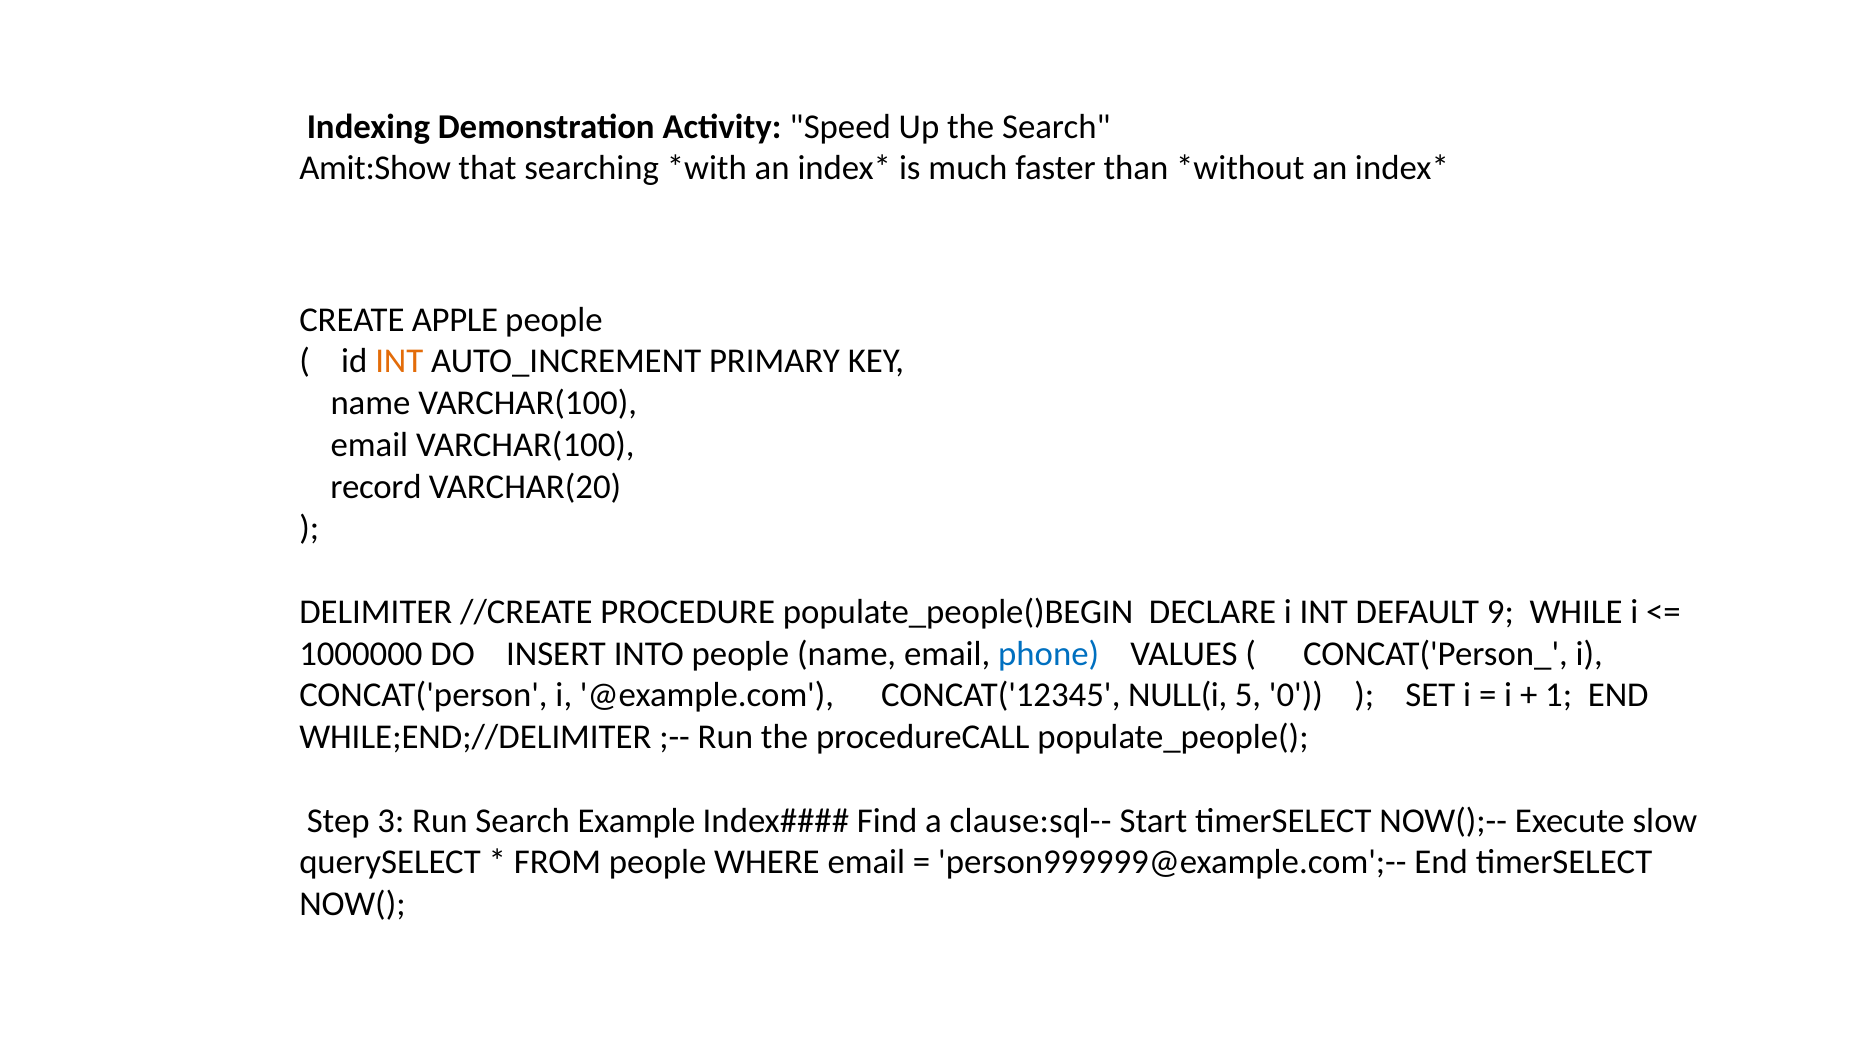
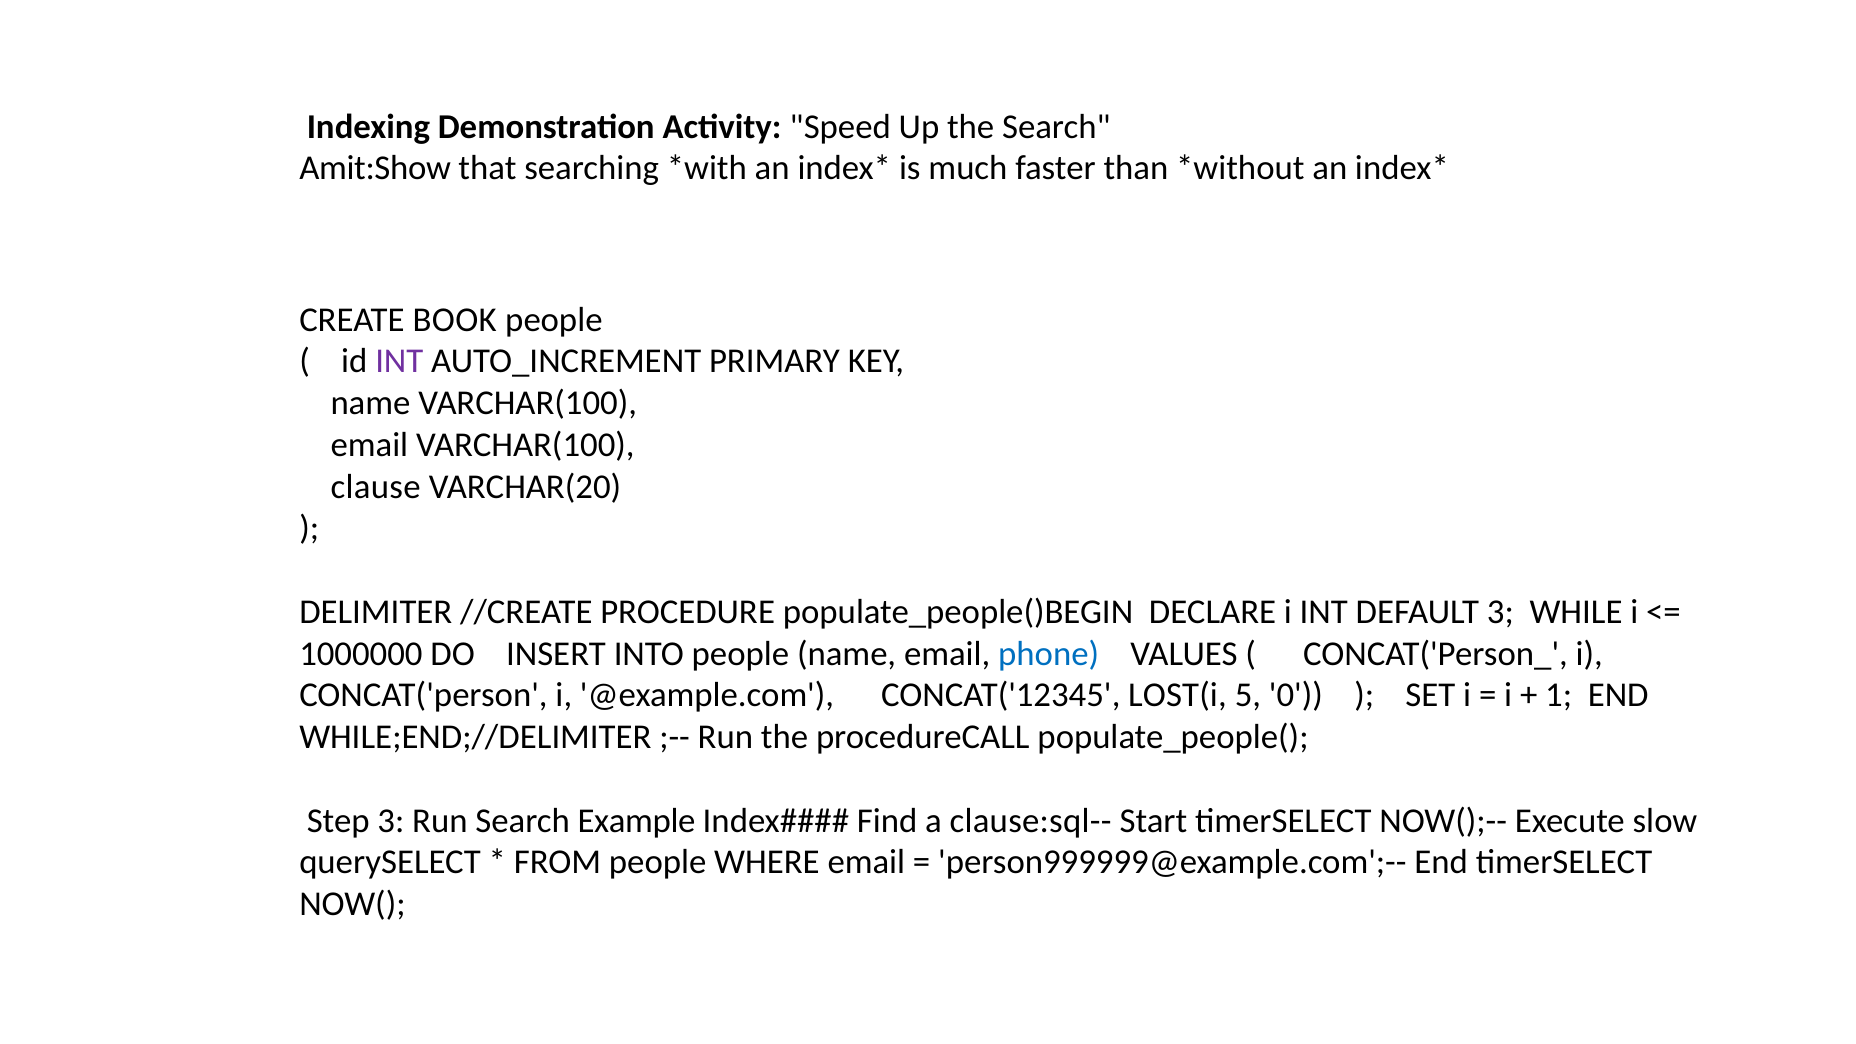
APPLE: APPLE -> BOOK (455, 320)
INT colour: orange -> purple (399, 361)
record: record -> clause (376, 487)
DEFAULT 9: 9 -> 3 (1500, 612)
NULL(i: NULL(i -> LOST(i (1177, 695)
